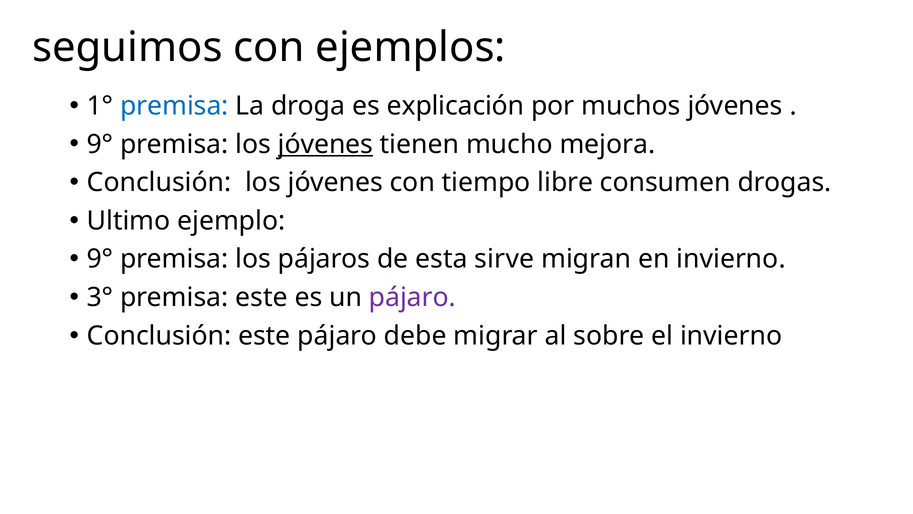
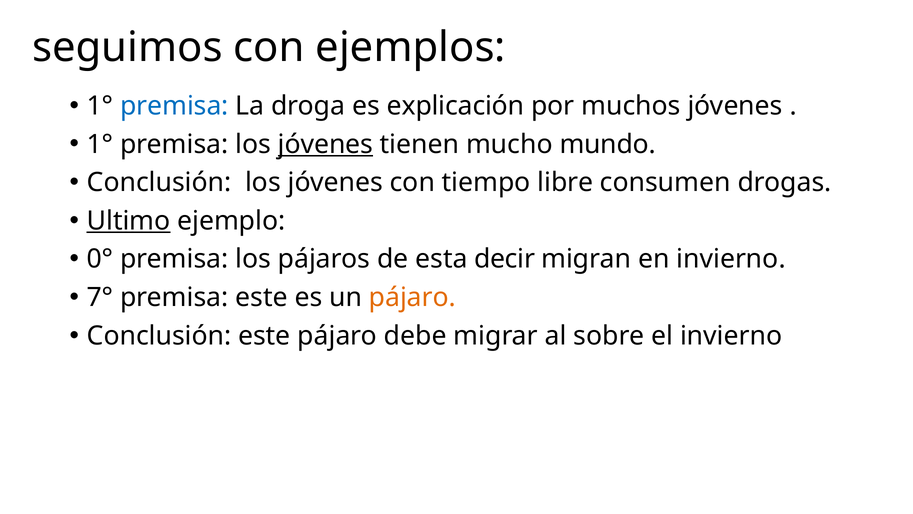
9°: 9° -> 1° (100, 144)
mejora: mejora -> mundo (608, 144)
Ultimo underline: none -> present (129, 221)
9°: 9° -> 0° (100, 259)
sirve: sirve -> decir (505, 259)
3°: 3° -> 7° (100, 297)
pájaro colour: purple -> orange (412, 297)
